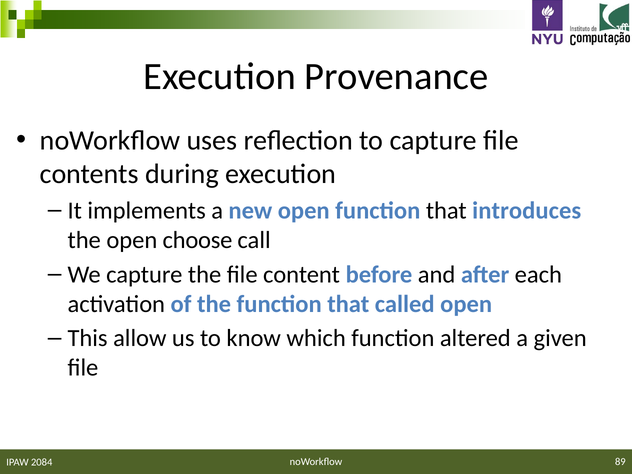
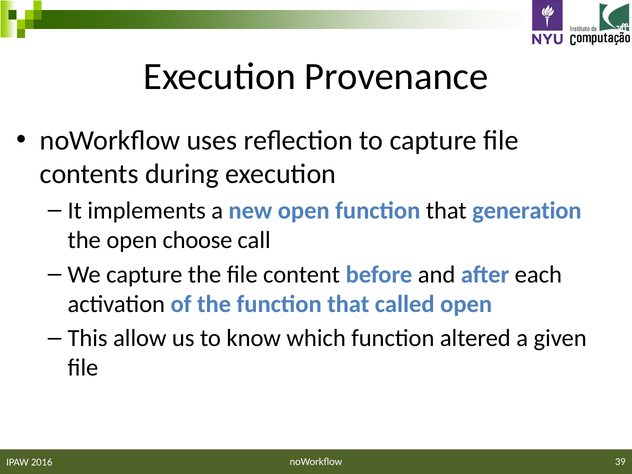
introduces: introduces -> generation (527, 210)
89: 89 -> 39 (620, 462)
2084: 2084 -> 2016 (42, 462)
